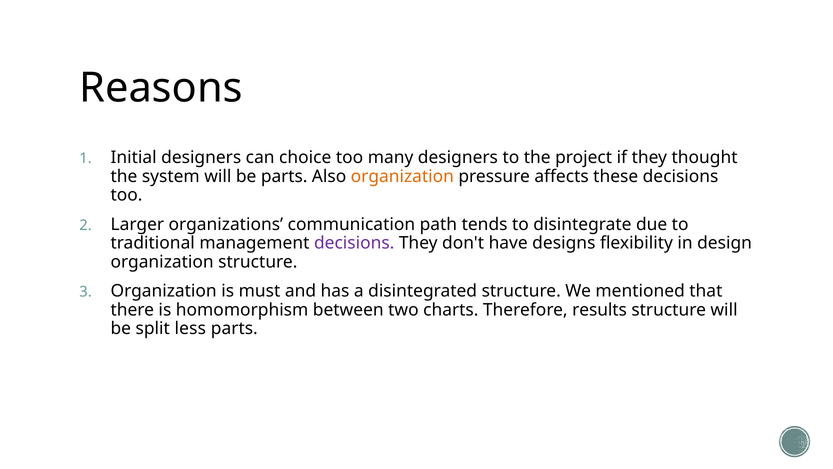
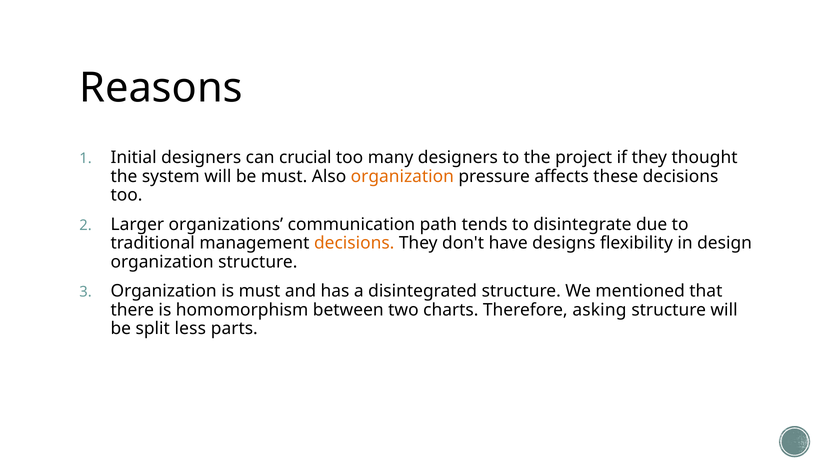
choice: choice -> crucial (305, 157)
be parts: parts -> must (284, 176)
decisions colour: purple -> orange (354, 243)
results: results -> asking (599, 310)
